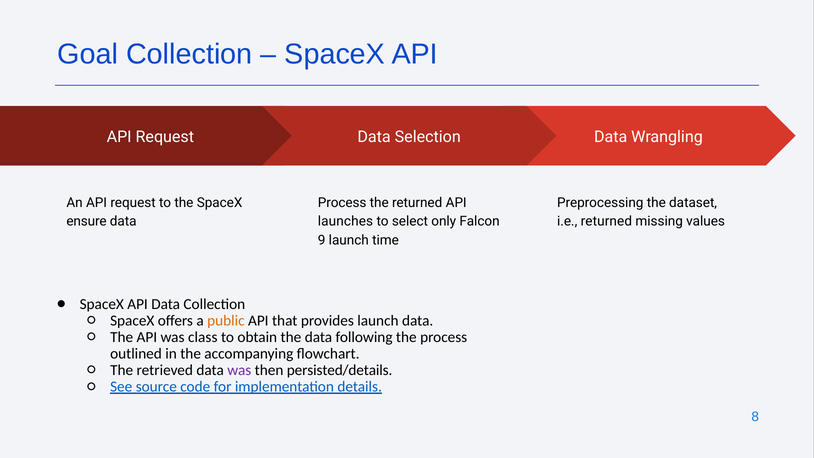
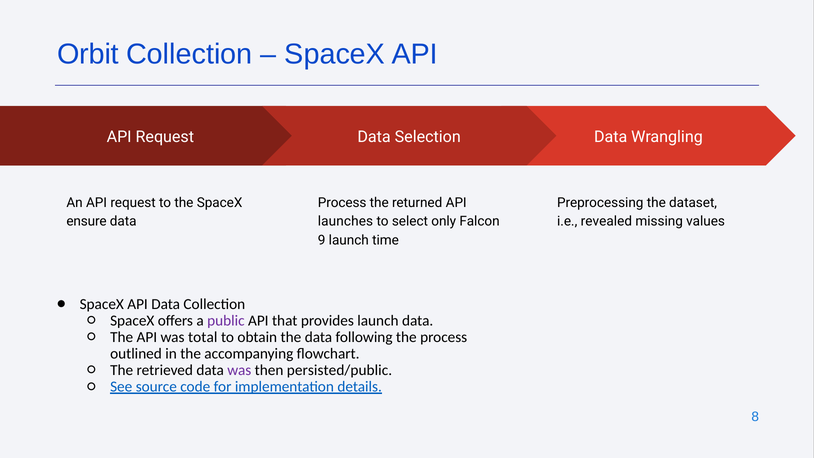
Goal: Goal -> Orbit (88, 54)
i.e returned: returned -> revealed (606, 221)
public colour: orange -> purple (226, 320)
class: class -> total (203, 337)
persisted/details: persisted/details -> persisted/public (339, 370)
